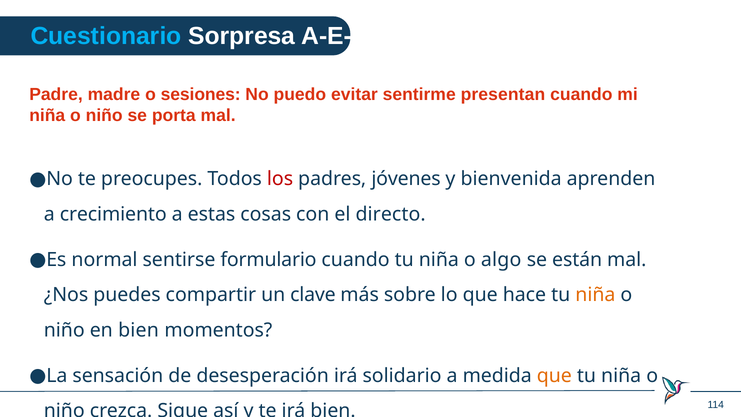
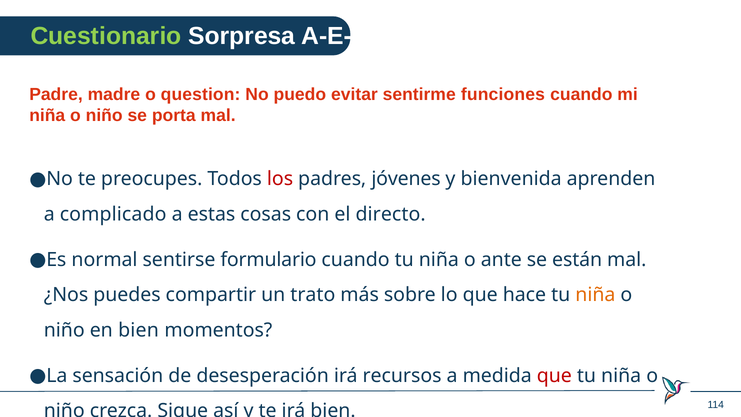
Cuestionario colour: light blue -> light green (106, 36)
sesiones: sesiones -> question (201, 94)
presentan: presentan -> funciones (503, 94)
crecimiento: crecimiento -> complicado (113, 214)
algo: algo -> ante (501, 260)
clave: clave -> trato (313, 295)
solidario: solidario -> recursos (402, 375)
que colour: orange -> red (554, 375)
